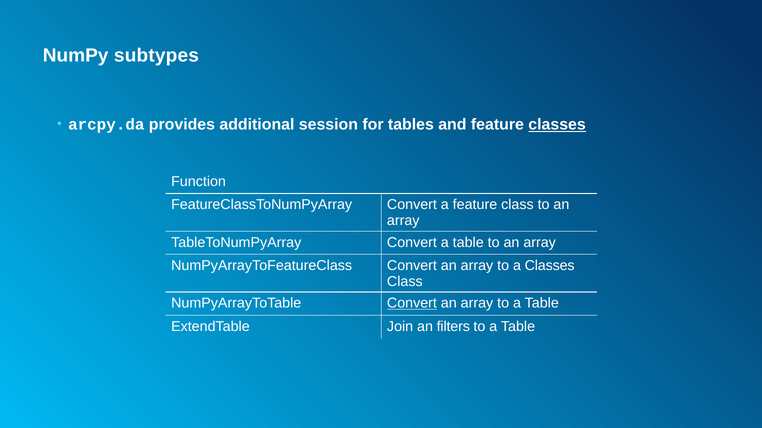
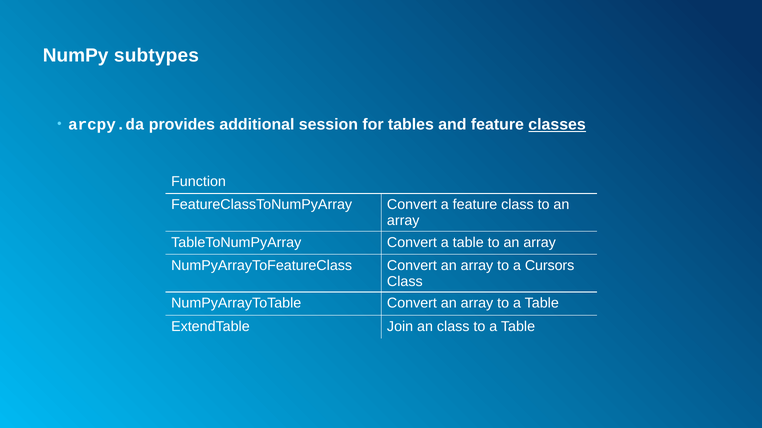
a Classes: Classes -> Cursors (550, 266)
Convert underline: present -> none (412, 304)
an filters: filters -> class (453, 327)
